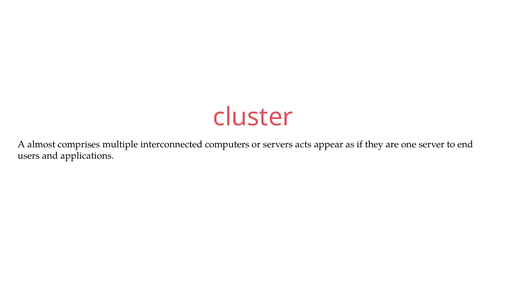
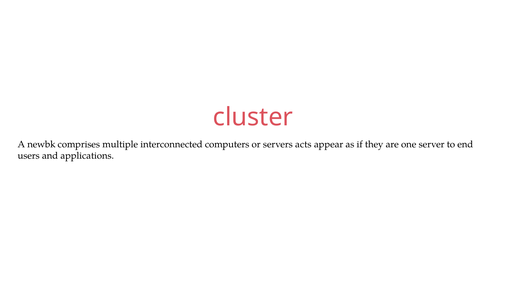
almost: almost -> newbk (41, 144)
